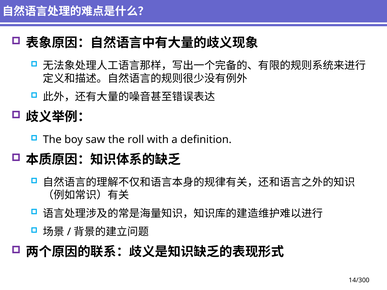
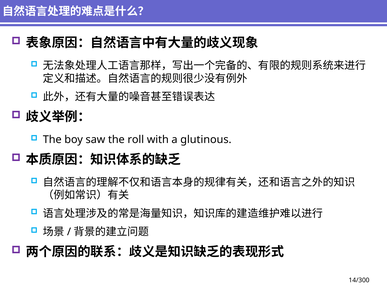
definition: definition -> glutinous (206, 140)
